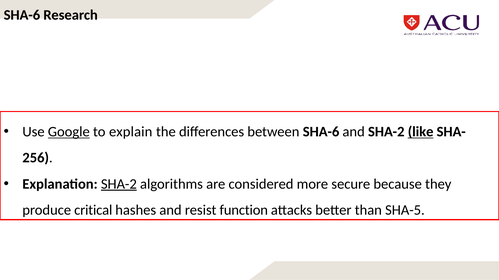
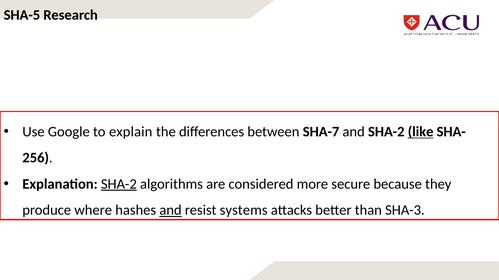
SHA-6: SHA-6 -> SHA-5 (22, 15)
Google underline: present -> none (69, 132)
between SHA-6: SHA-6 -> SHA-7 (321, 132)
critical: critical -> where (93, 211)
and underline: none -> present (171, 211)
function: function -> systems (244, 211)
SHA-5: SHA-5 -> SHA-3 (405, 211)
